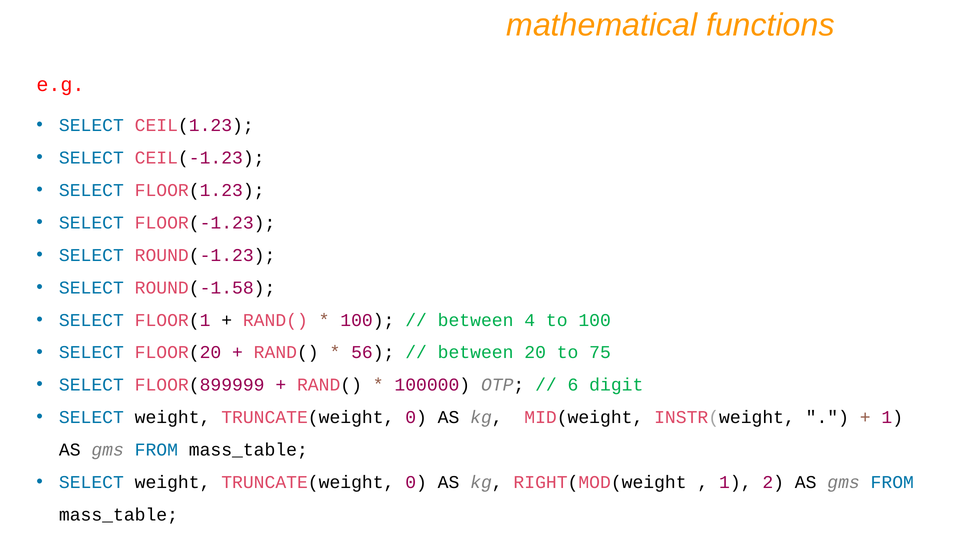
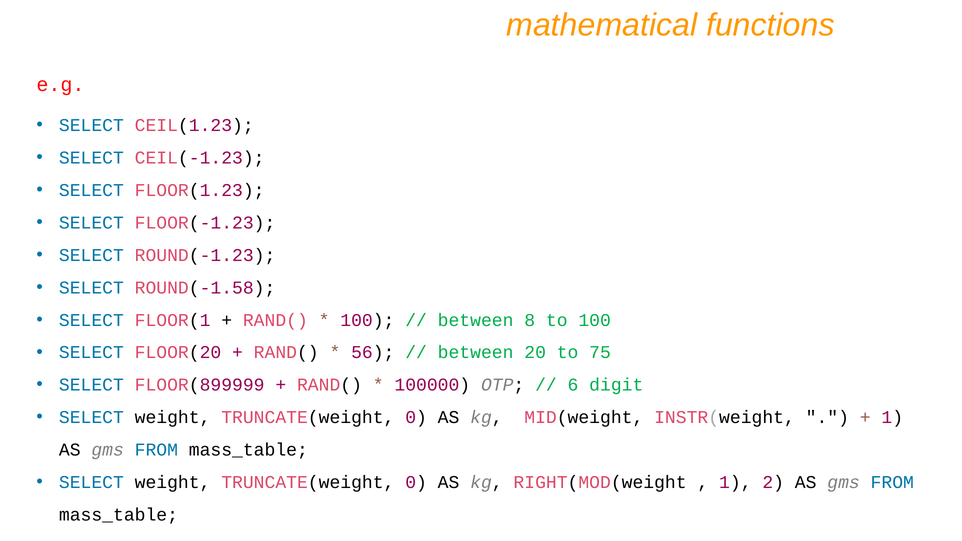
4: 4 -> 8 (530, 320)
